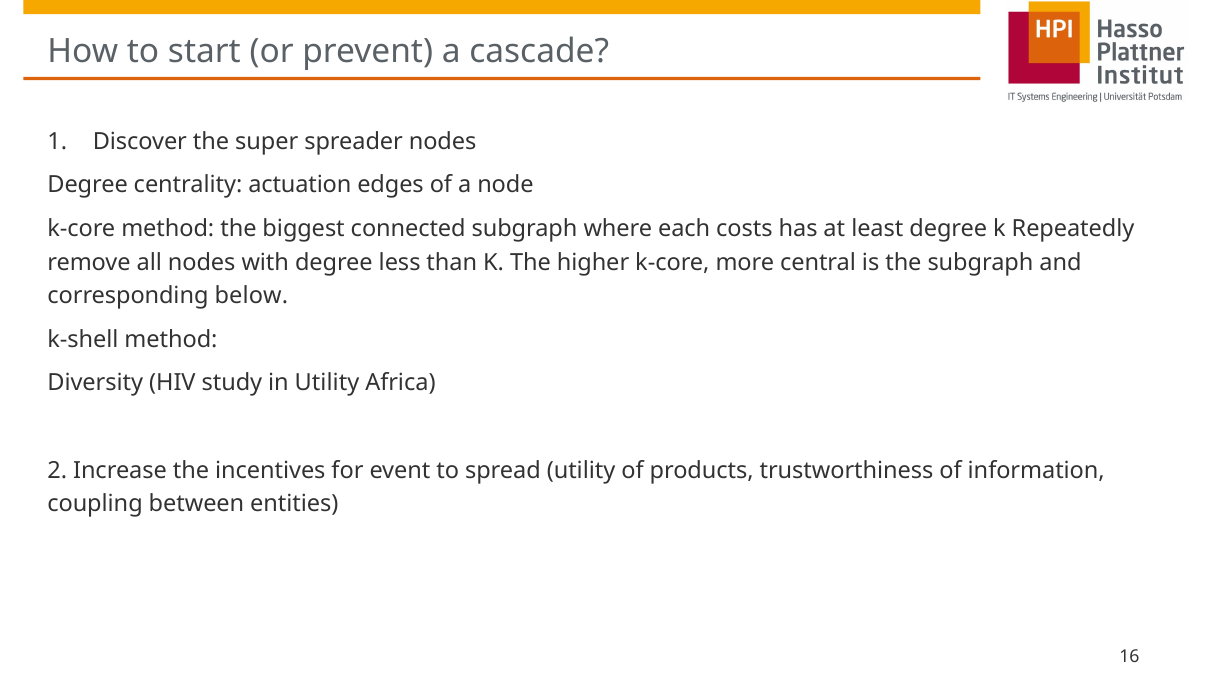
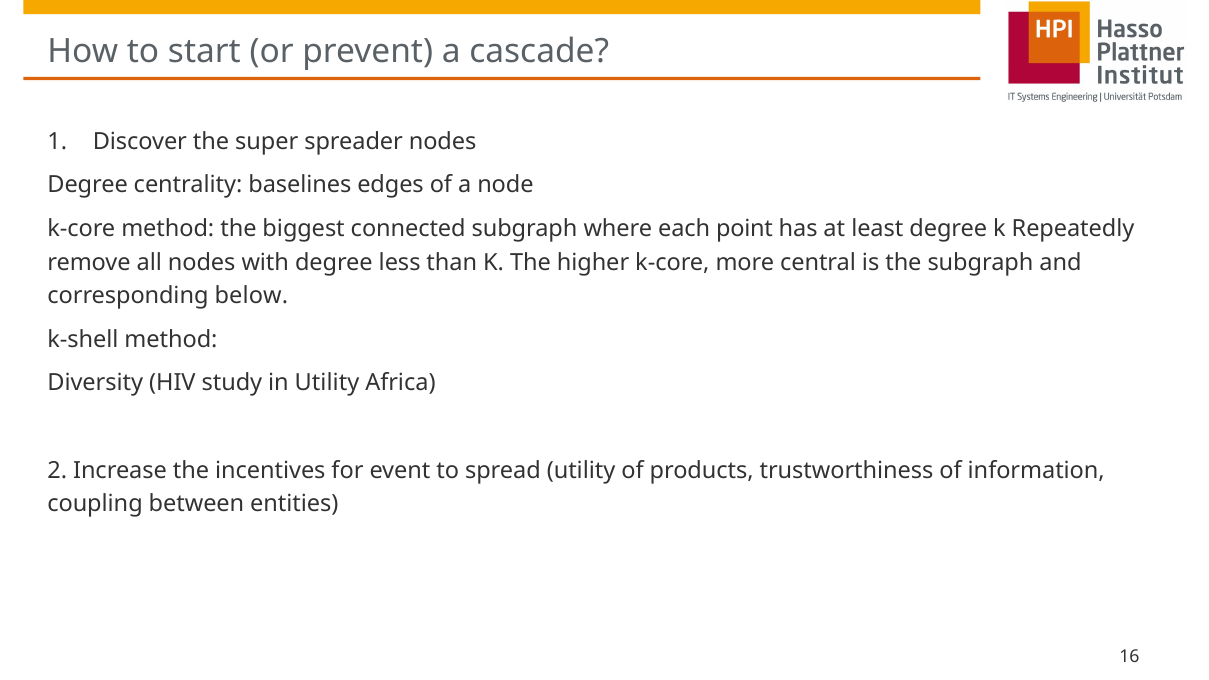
actuation: actuation -> baselines (300, 185)
costs: costs -> point (745, 229)
